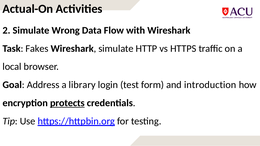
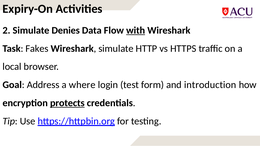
Actual-On: Actual-On -> Expiry-On (28, 9)
Wrong: Wrong -> Denies (66, 30)
with underline: none -> present (136, 30)
library: library -> where (82, 85)
